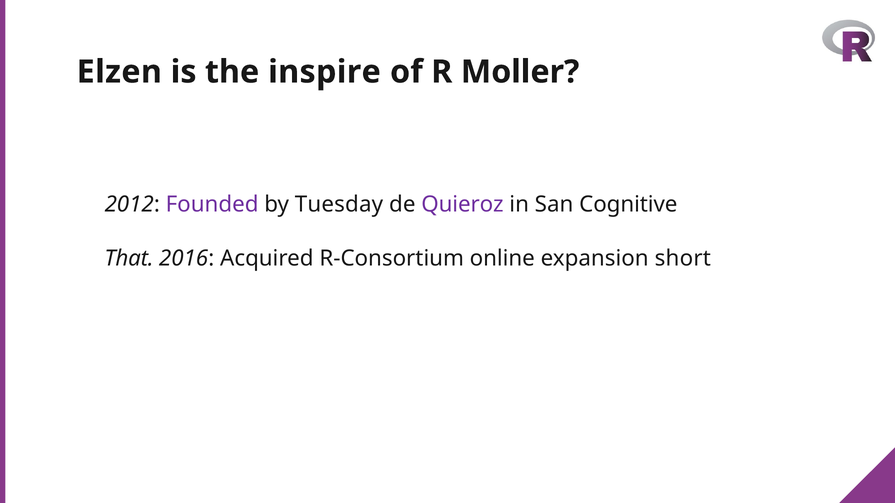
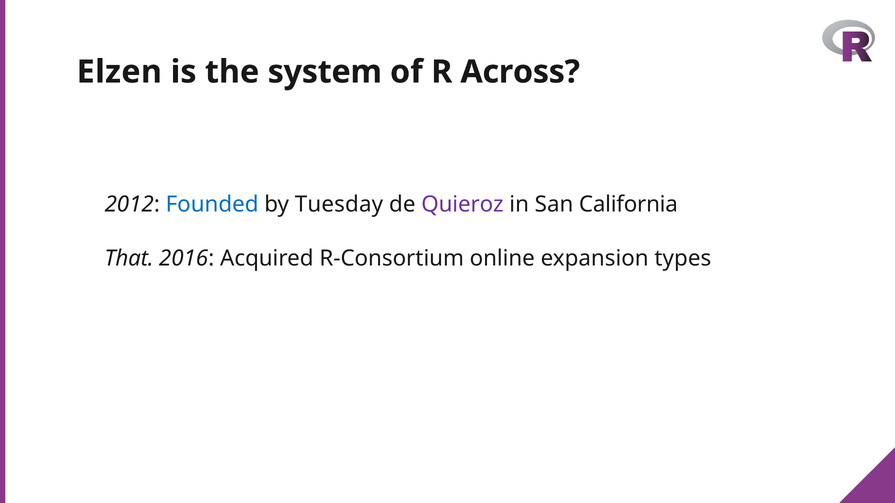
inspire: inspire -> system (325, 72)
Moller: Moller -> Across (520, 72)
Founded colour: purple -> blue (212, 205)
Cognitive: Cognitive -> California (628, 205)
short: short -> types (683, 258)
